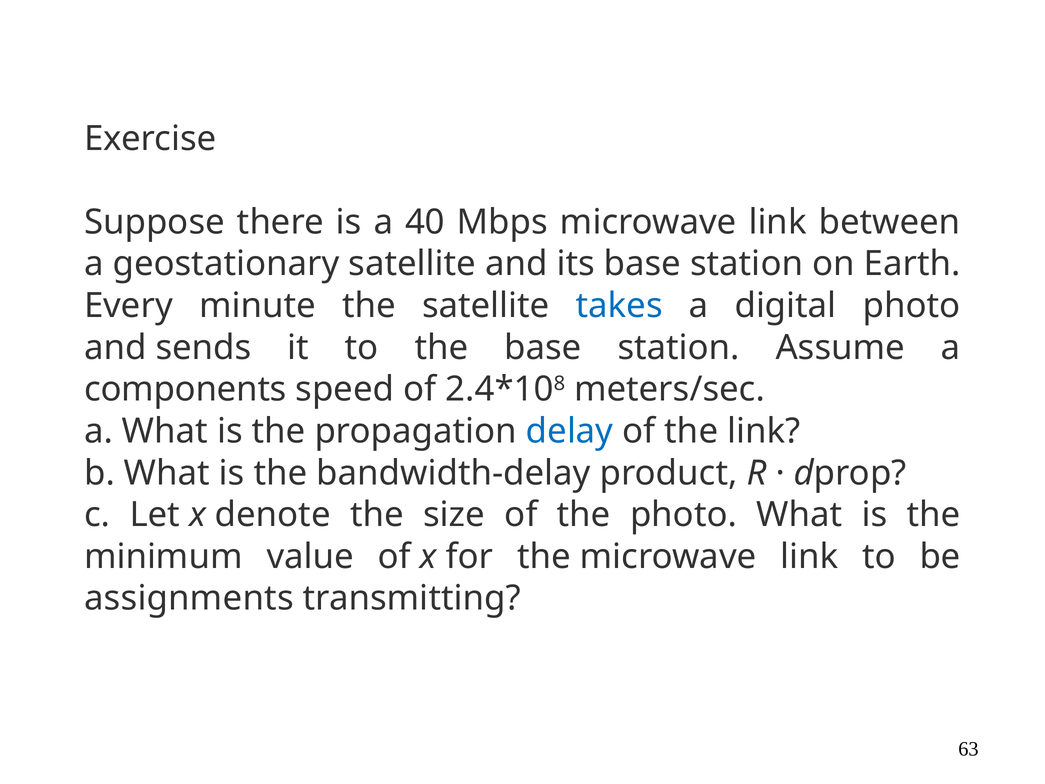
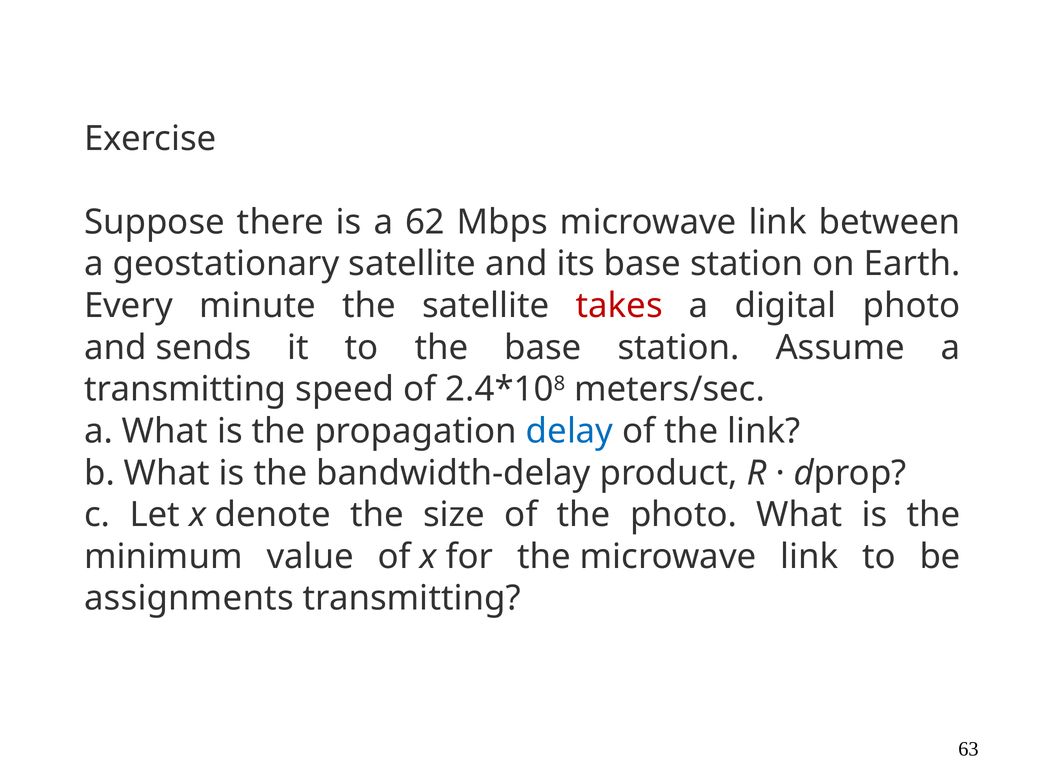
40: 40 -> 62 (425, 222)
takes colour: blue -> red (619, 306)
components: components -> transmitting (185, 389)
